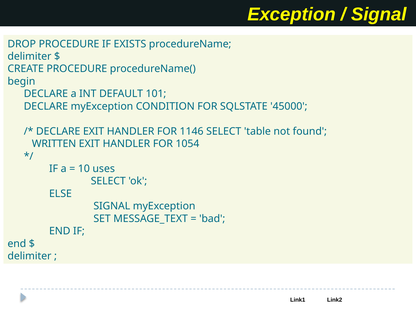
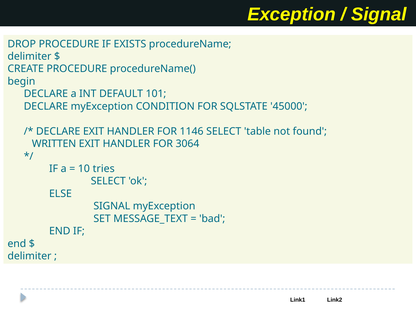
1054: 1054 -> 3064 (187, 144)
uses: uses -> tries (104, 169)
